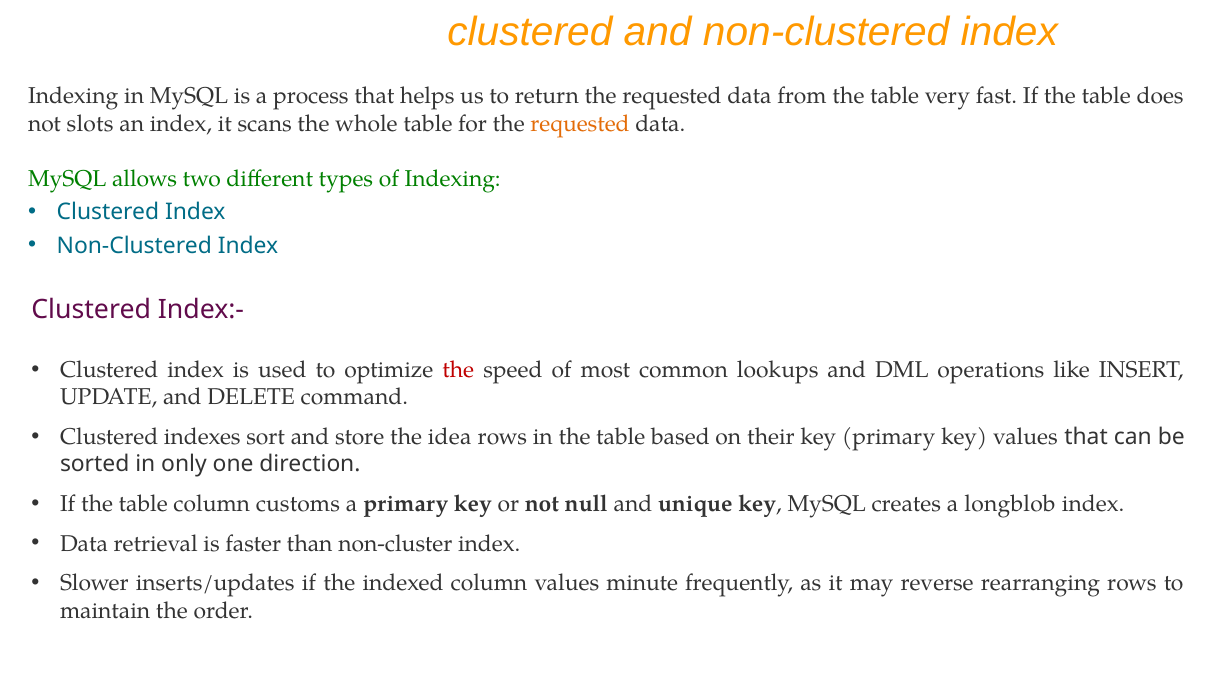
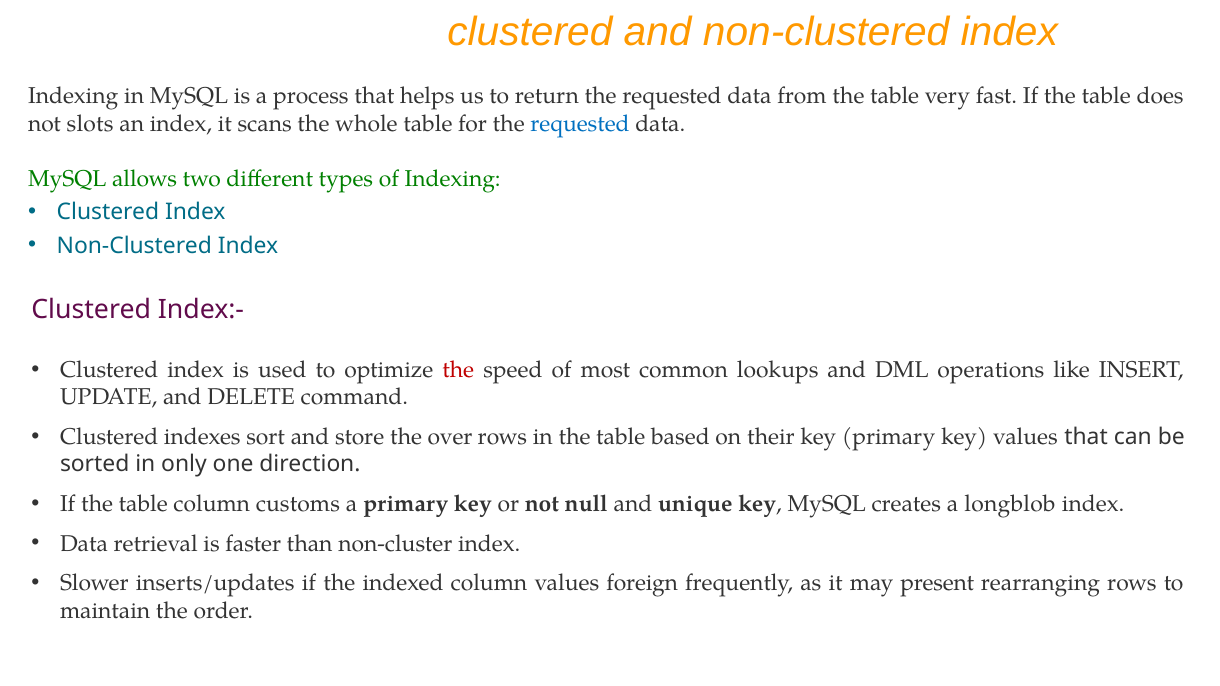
requested colour: orange -> blue (580, 124)
idea: idea -> over (450, 437)
minute: minute -> foreign (642, 583)
reverse: reverse -> present (937, 583)
